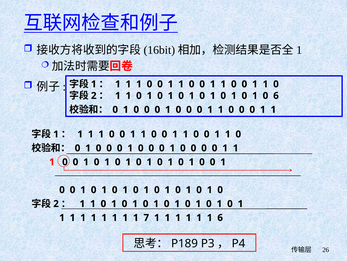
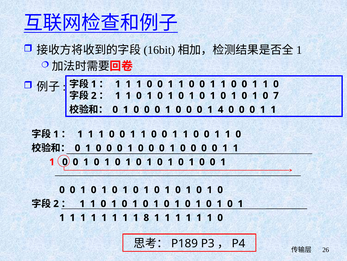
0 6: 6 -> 7 (276, 95)
1: 1 -> 4 (221, 109)
7: 7 -> 8 (146, 217)
6: 6 -> 0 (220, 217)
